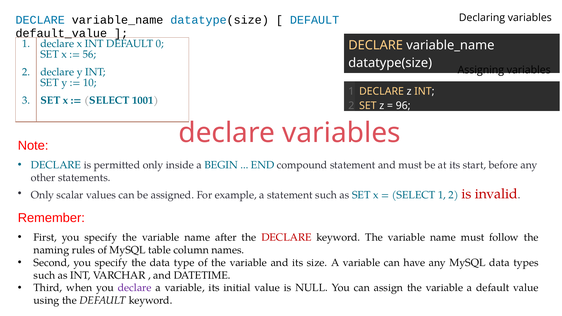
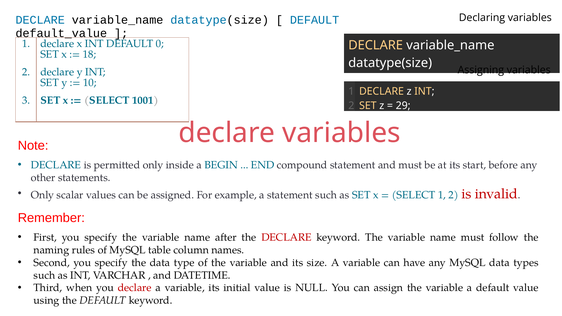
56: 56 -> 18 (89, 54)
96: 96 -> 29 (403, 106)
declare colour: purple -> red (135, 288)
